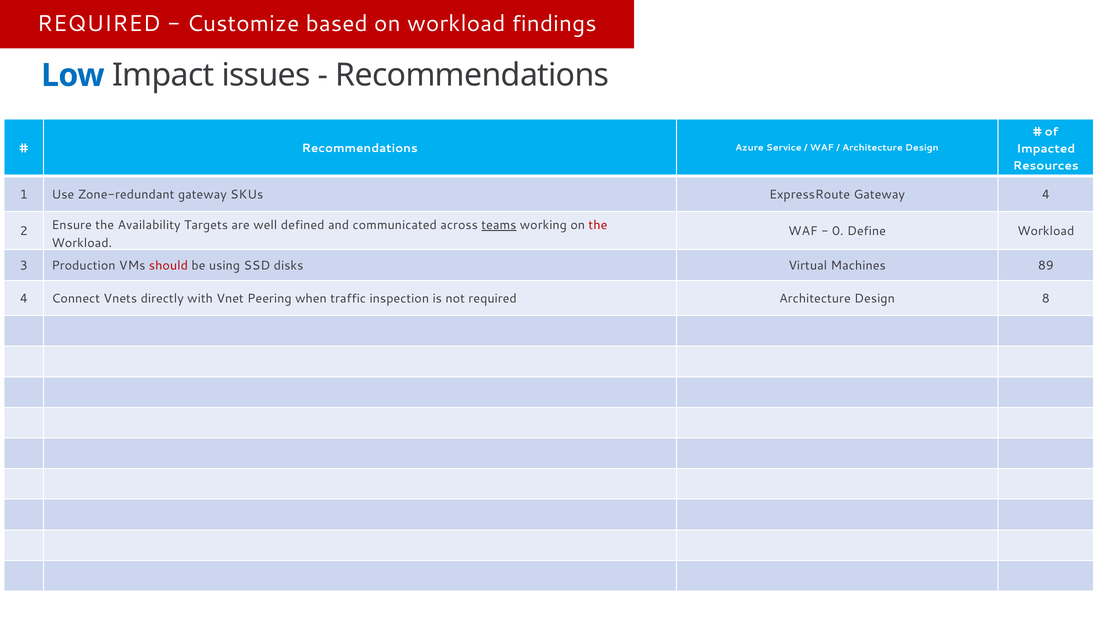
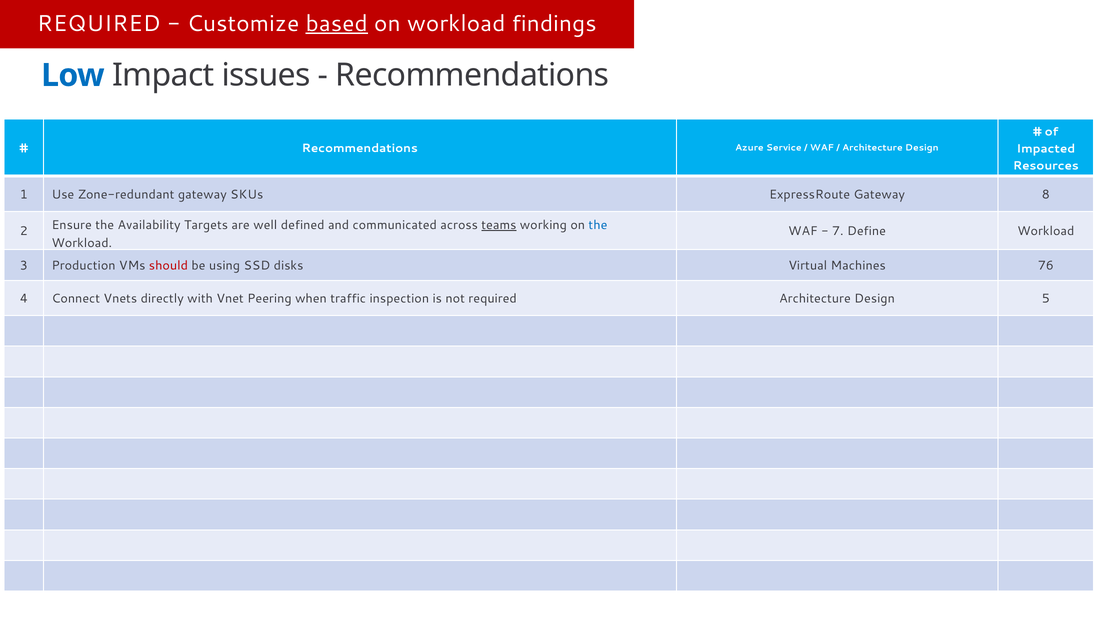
based underline: none -> present (337, 24)
Gateway 4: 4 -> 8 (1046, 195)
the colour: red -> blue (598, 225)
0: 0 -> 7 (838, 231)
89: 89 -> 76 (1046, 266)
8: 8 -> 5 (1046, 299)
